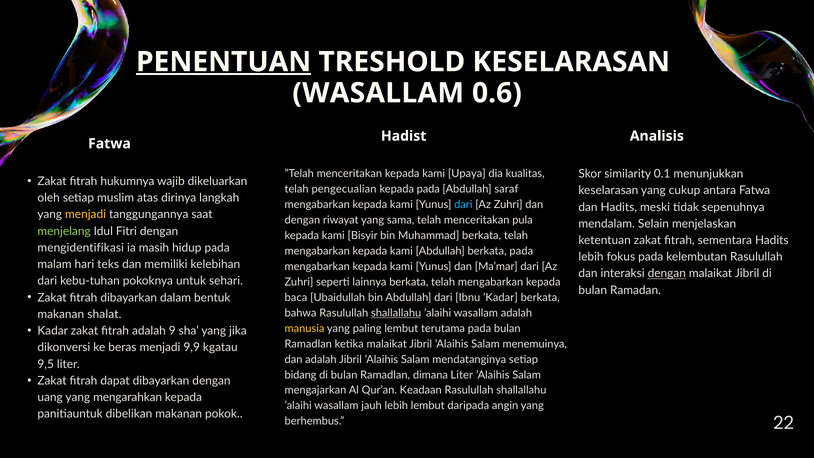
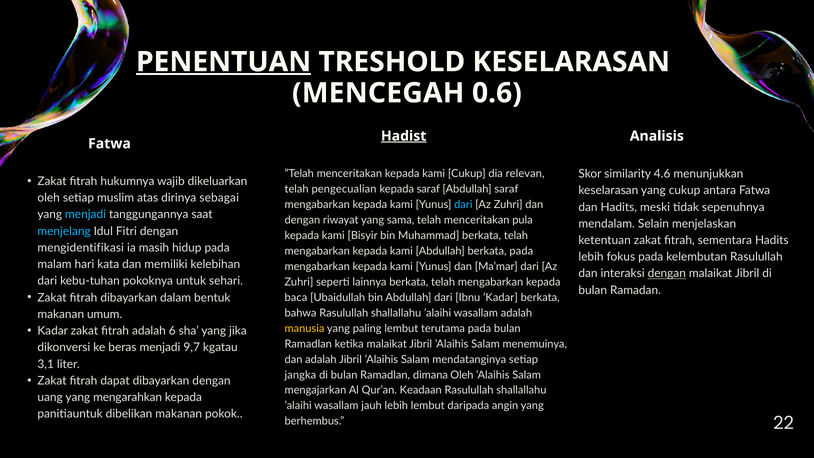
WASALLAM: WASALLAM -> MENCEGAH (378, 93)
Hadist underline: none -> present (404, 136)
kami Upaya: Upaya -> Cukup (467, 174)
kualitas: kualitas -> relevan (525, 174)
0.1: 0.1 -> 4.6 (662, 174)
kepada pada: pada -> saraf (428, 189)
langkah: langkah -> sebagai (219, 198)
menjadi colour: yellow -> light blue (86, 215)
menjelang colour: light green -> light blue (64, 231)
teks: teks -> kata (108, 264)
shallallahu underline: present -> none (396, 313)
shalat: shalat -> umum (105, 314)
9: 9 -> 6 (172, 331)
9,9: 9,9 -> 9,7 (192, 347)
9,5: 9,5 -> 3,1 (46, 364)
bidang: bidang -> jangka (300, 375)
dimana Liter: Liter -> Oleh (462, 375)
